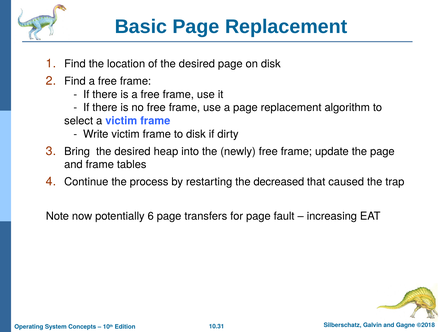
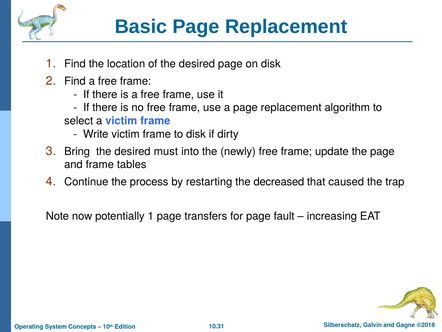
heap: heap -> must (166, 151)
potentially 6: 6 -> 1 (151, 216)
